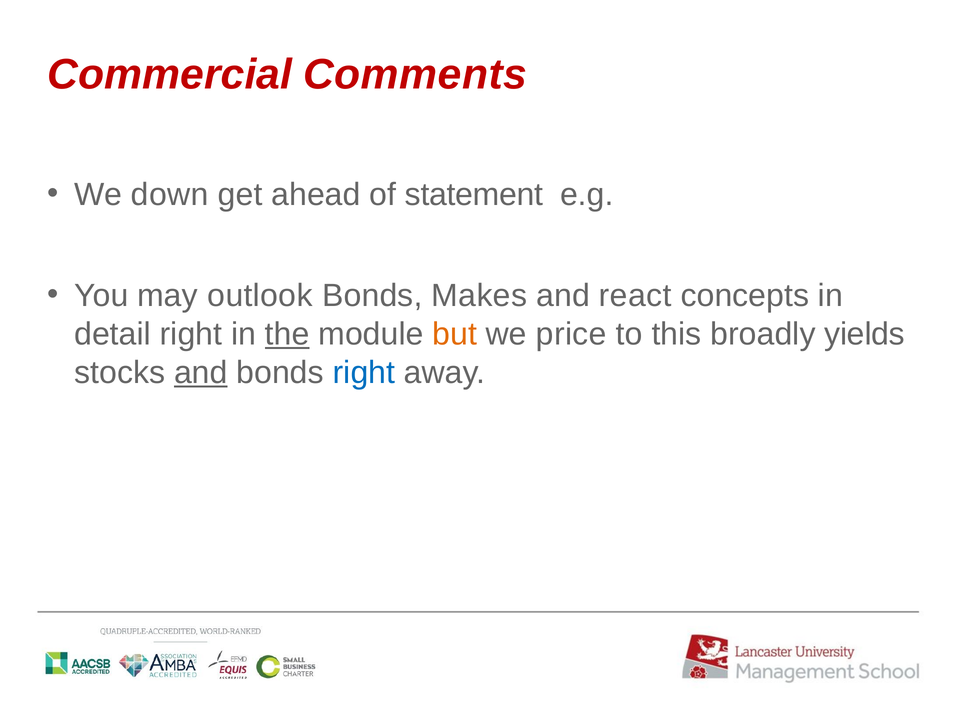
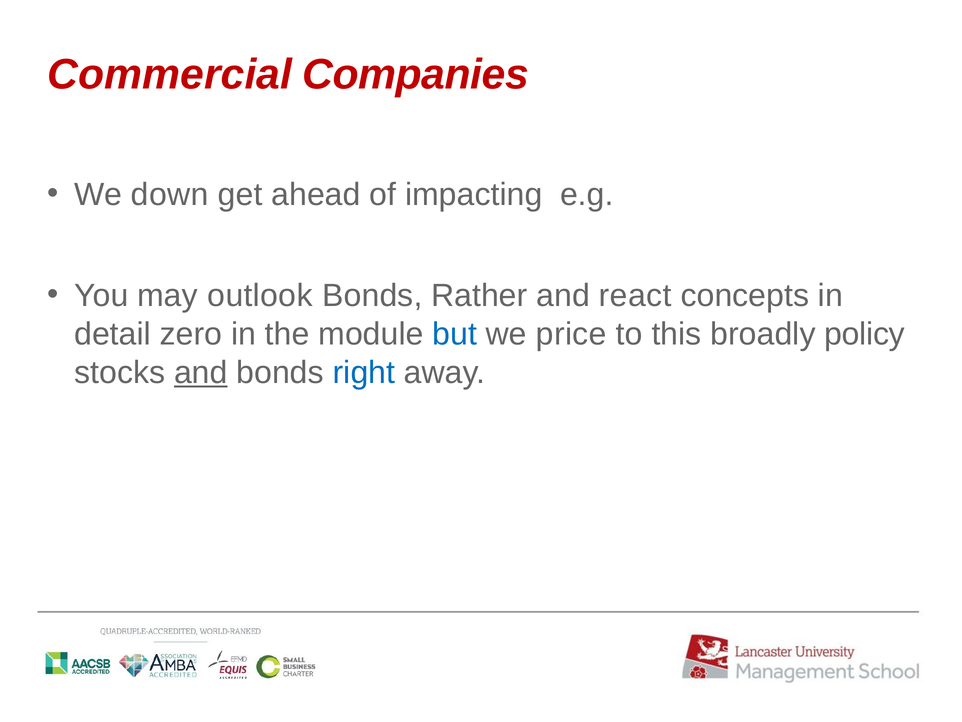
Comments: Comments -> Companies (416, 75)
statement: statement -> impacting (474, 194)
Makes: Makes -> Rather (479, 295)
detail right: right -> zero (191, 334)
the underline: present -> none (287, 334)
but colour: orange -> blue (455, 334)
yields: yields -> policy (865, 334)
